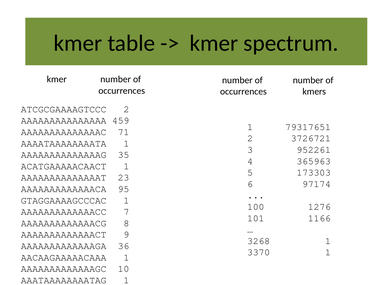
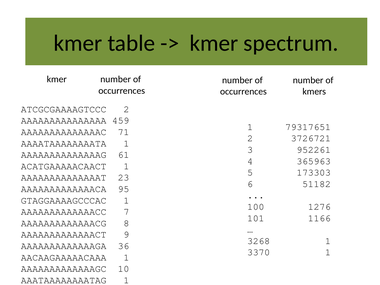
35: 35 -> 61 (124, 155)
97174: 97174 -> 51182 (317, 184)
